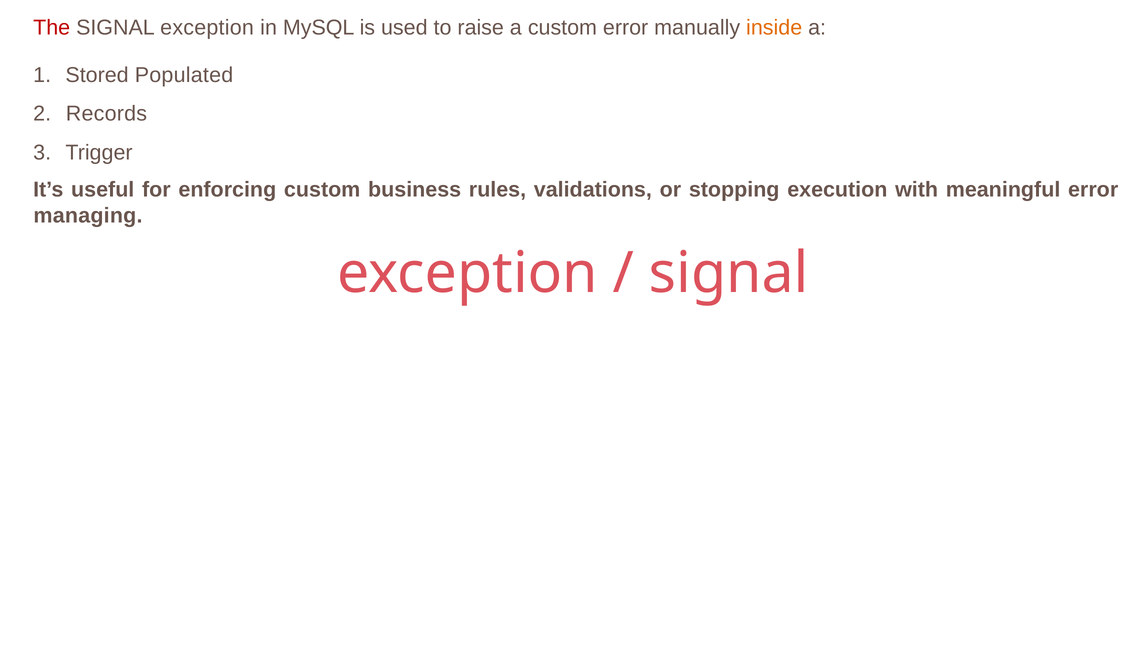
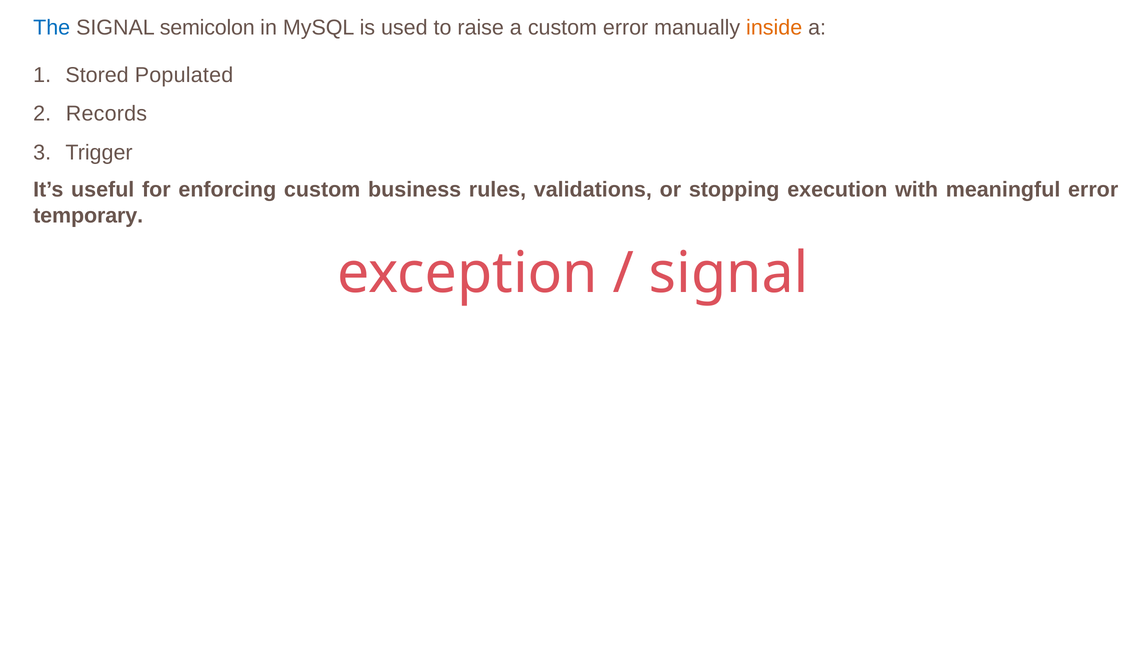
The colour: red -> blue (52, 28)
SIGNAL exception: exception -> semicolon (207, 28)
managing: managing -> temporary (88, 215)
